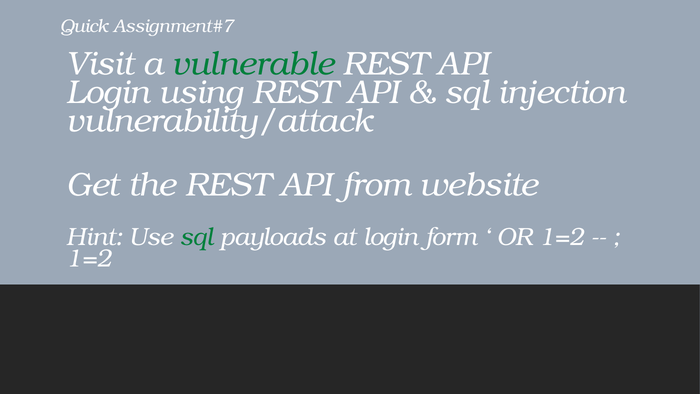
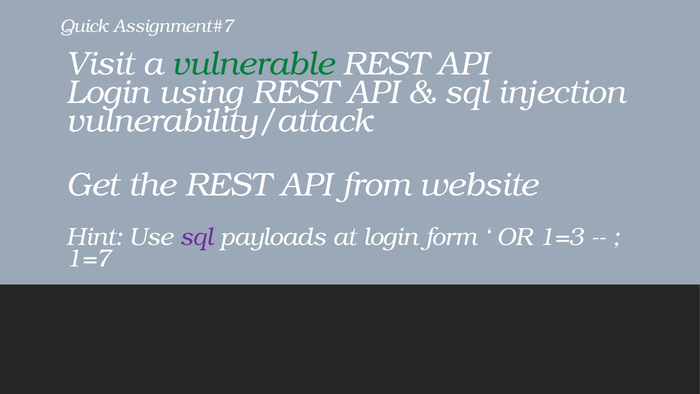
sql colour: green -> purple (197, 237)
OR 1=2: 1=2 -> 1=3 (562, 237)
1=2: 1=2 -> 1=7 (89, 258)
